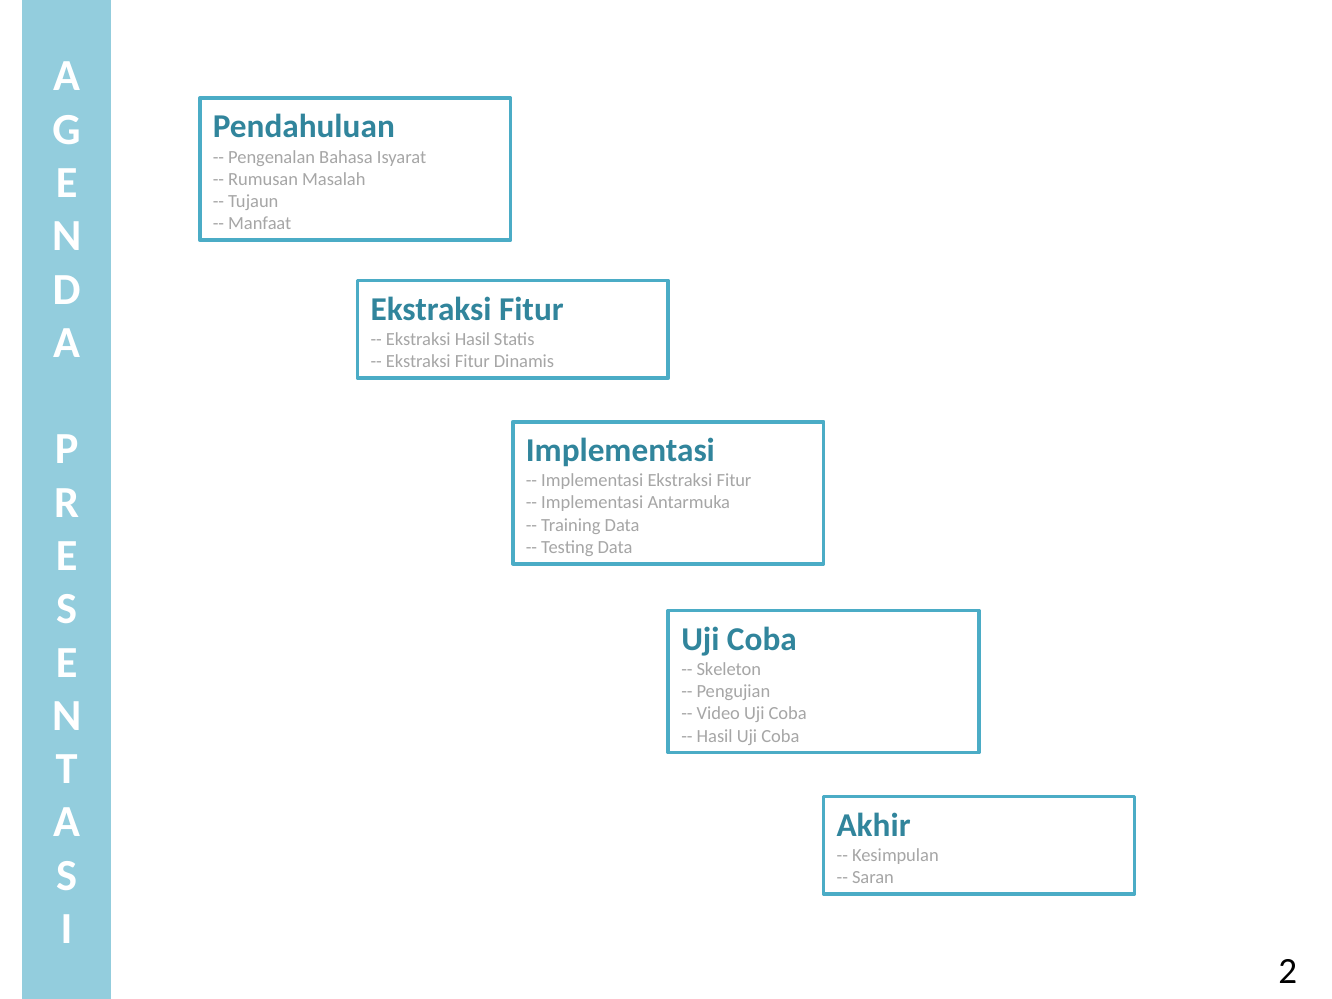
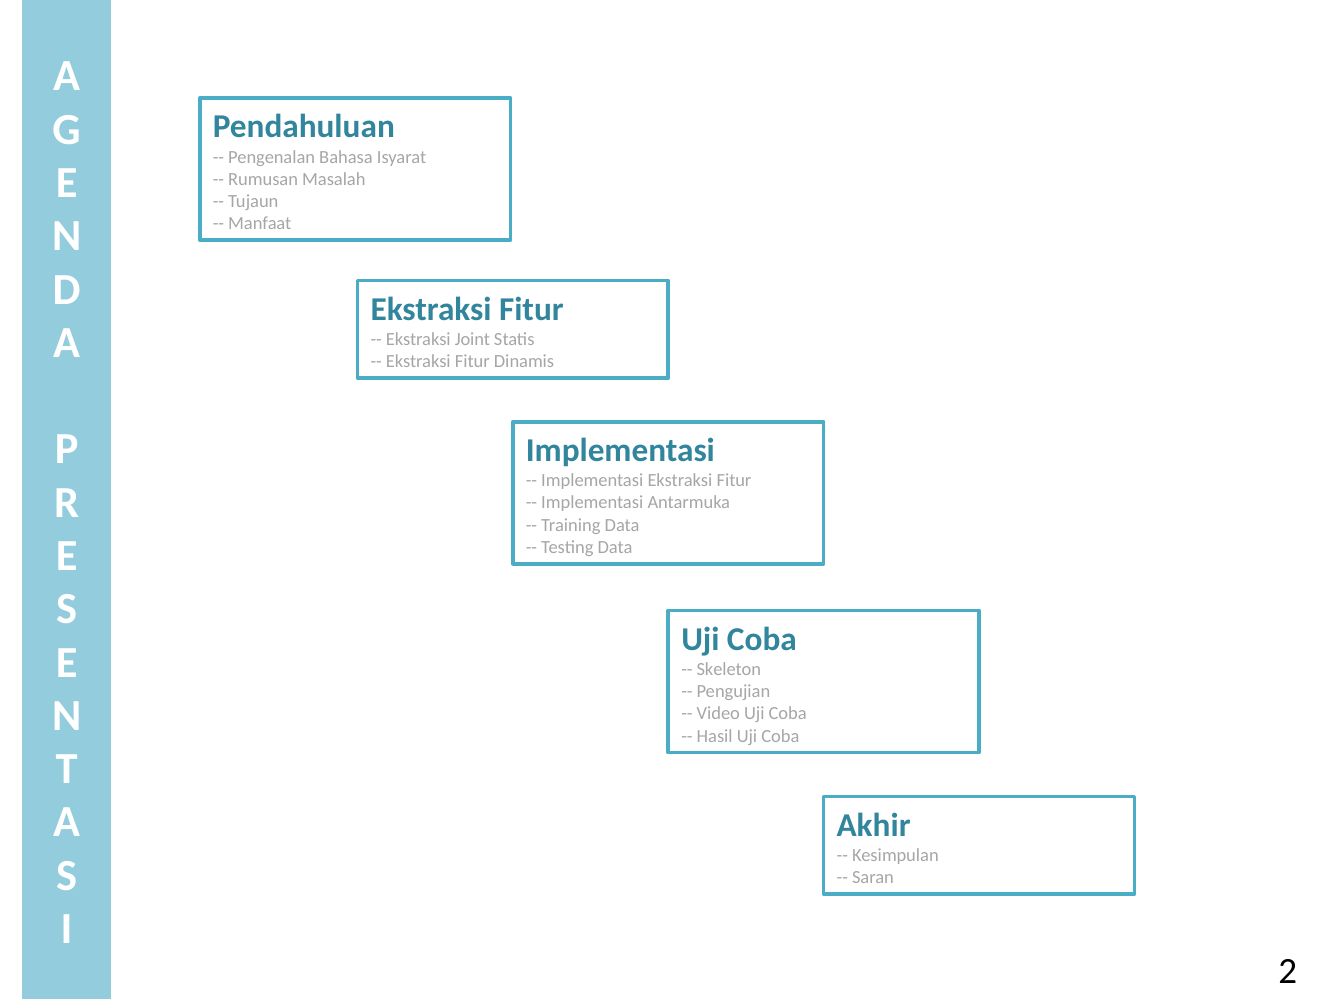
Ekstraksi Hasil: Hasil -> Joint (472, 340)
